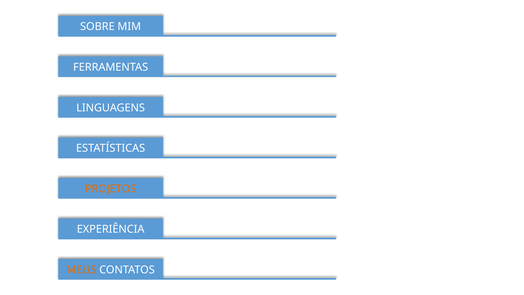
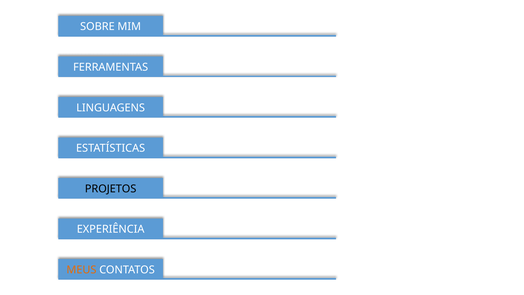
PROJETOS colour: orange -> black (111, 189)
